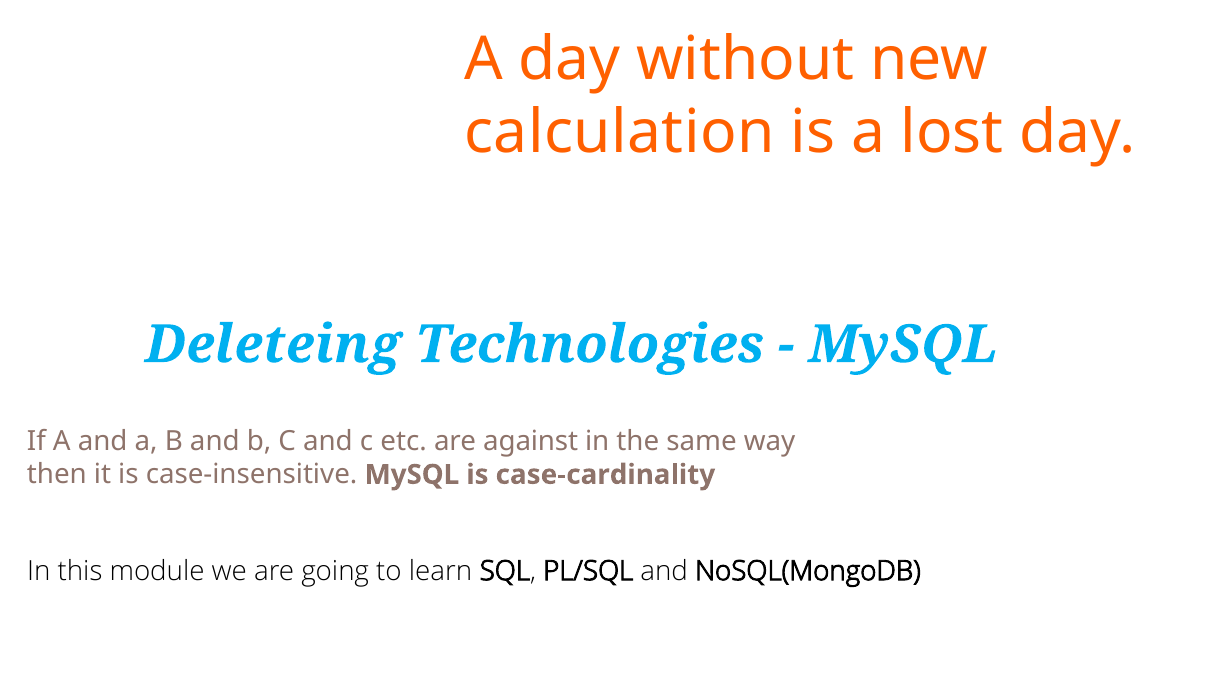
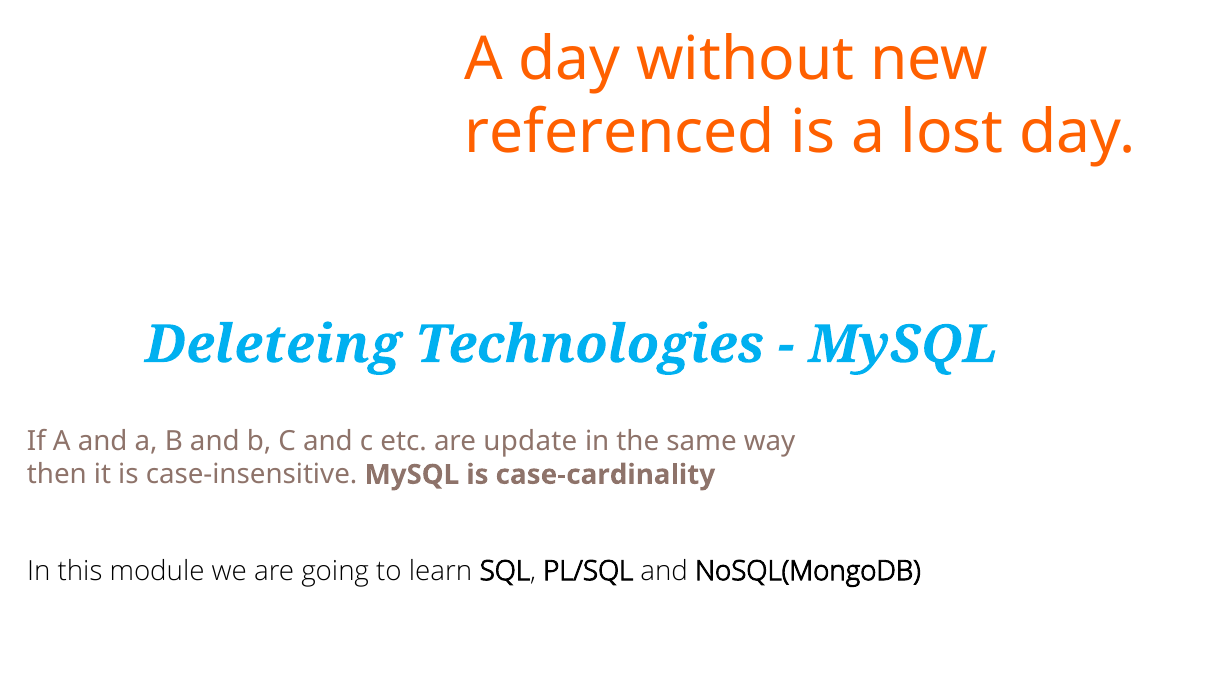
calculation: calculation -> referenced (620, 132)
against: against -> update (530, 441)
